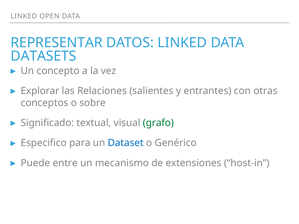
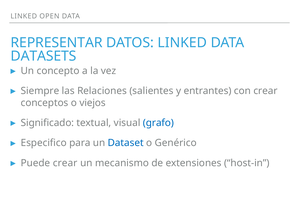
Explorar: Explorar -> Siempre (40, 91)
con otras: otras -> crear (266, 91)
sobre: sobre -> viejos (93, 103)
grafo colour: green -> blue (158, 123)
Puede entre: entre -> crear (65, 163)
